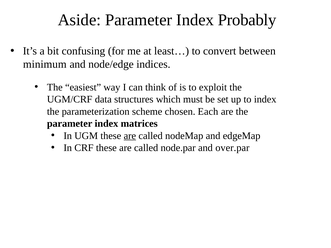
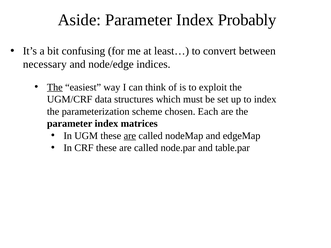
minimum: minimum -> necessary (45, 64)
The underline: none -> present (55, 87)
over.par: over.par -> table.par (233, 148)
